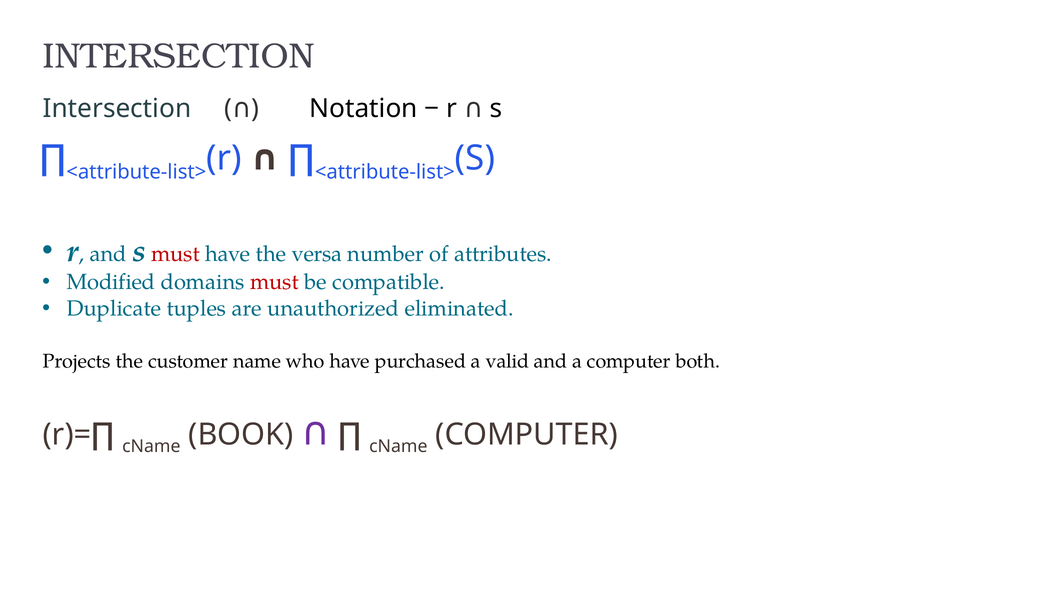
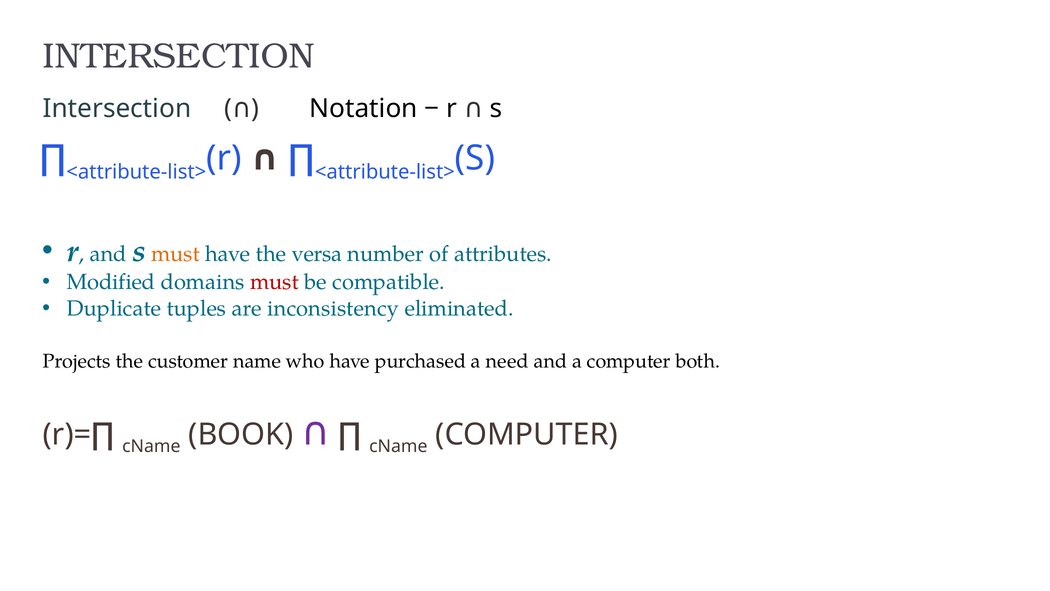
must colour: red -> orange (175, 254)
unauthorized: unauthorized -> inconsistency (333, 308)
valid: valid -> need (507, 361)
